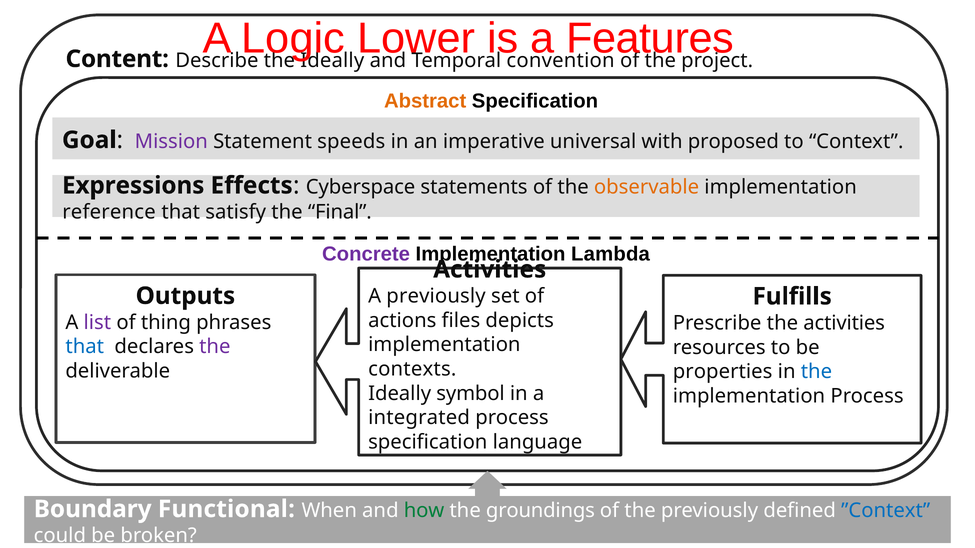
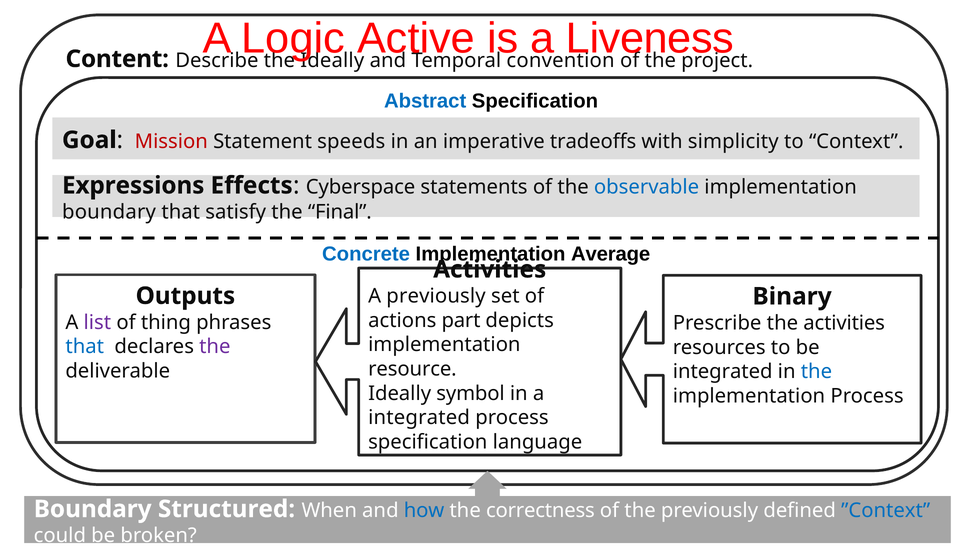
Lower: Lower -> Active (416, 38)
Features: Features -> Liveness (650, 38)
Abstract colour: orange -> blue (425, 101)
Mission colour: purple -> red (171, 142)
universal: universal -> tradeoffs (593, 142)
with proposed: proposed -> simplicity (733, 142)
observable colour: orange -> blue (647, 187)
reference: reference -> boundary (109, 212)
Concrete colour: purple -> blue (366, 254)
Lambda: Lambda -> Average (611, 254)
Fulfills: Fulfills -> Binary (792, 297)
files: files -> part (461, 321)
contexts: contexts -> resource (412, 369)
properties: properties -> integrated (723, 372)
Functional: Functional -> Structured (227, 510)
how colour: green -> blue (424, 511)
groundings: groundings -> correctness (540, 511)
